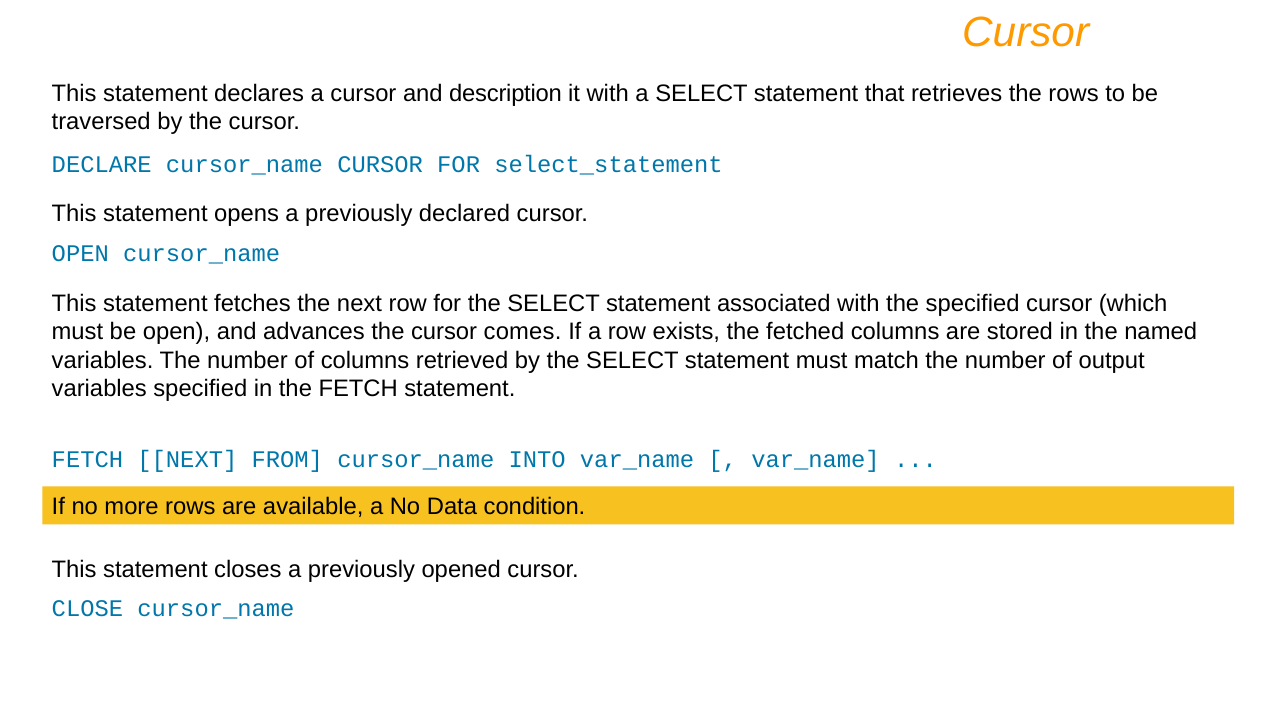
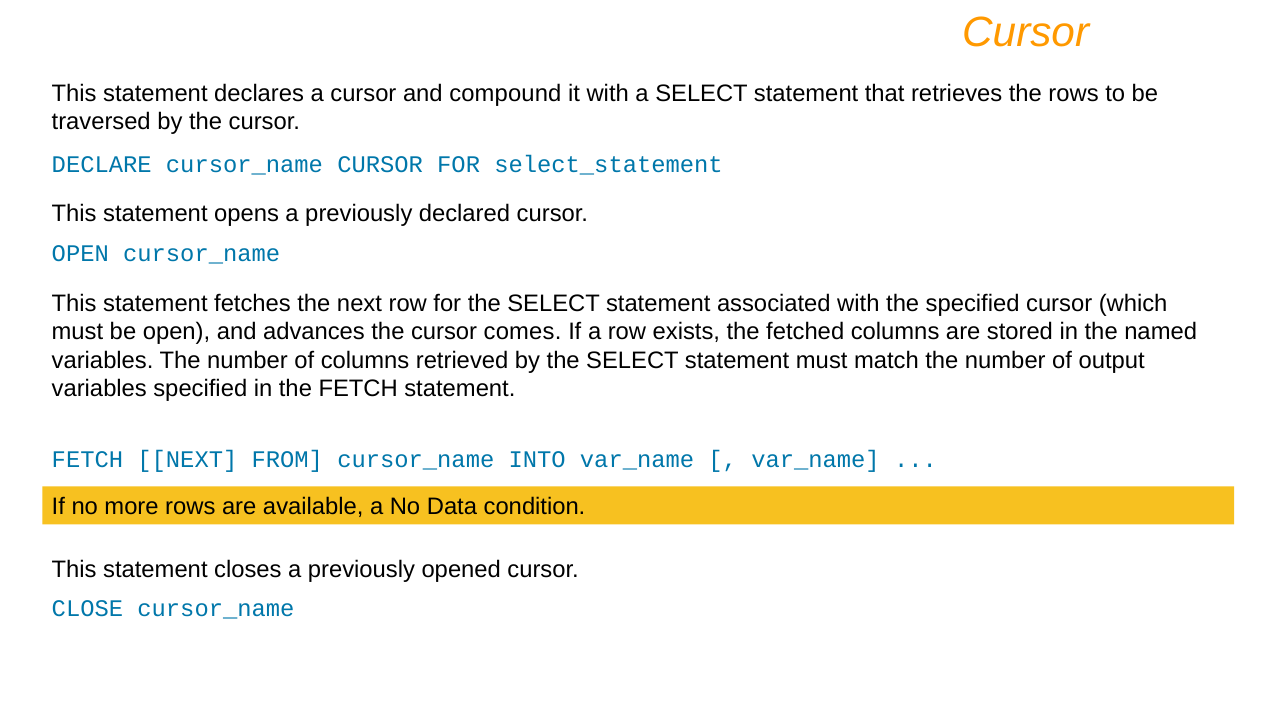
description: description -> compound (505, 93)
